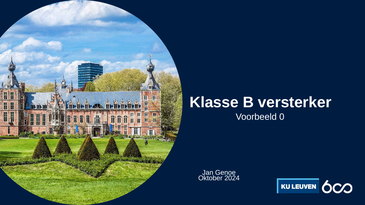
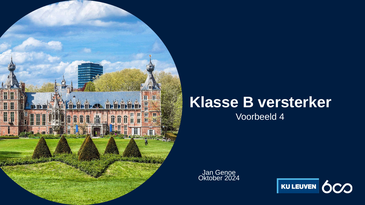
0: 0 -> 4 (282, 117)
